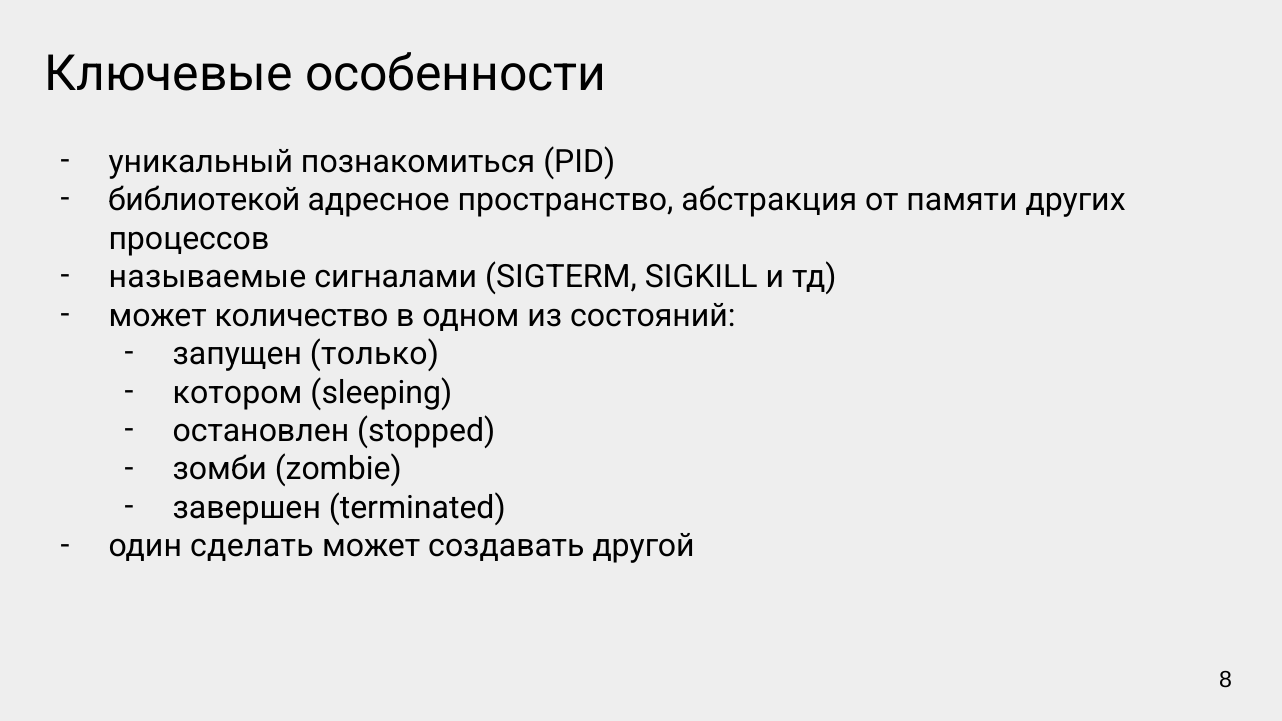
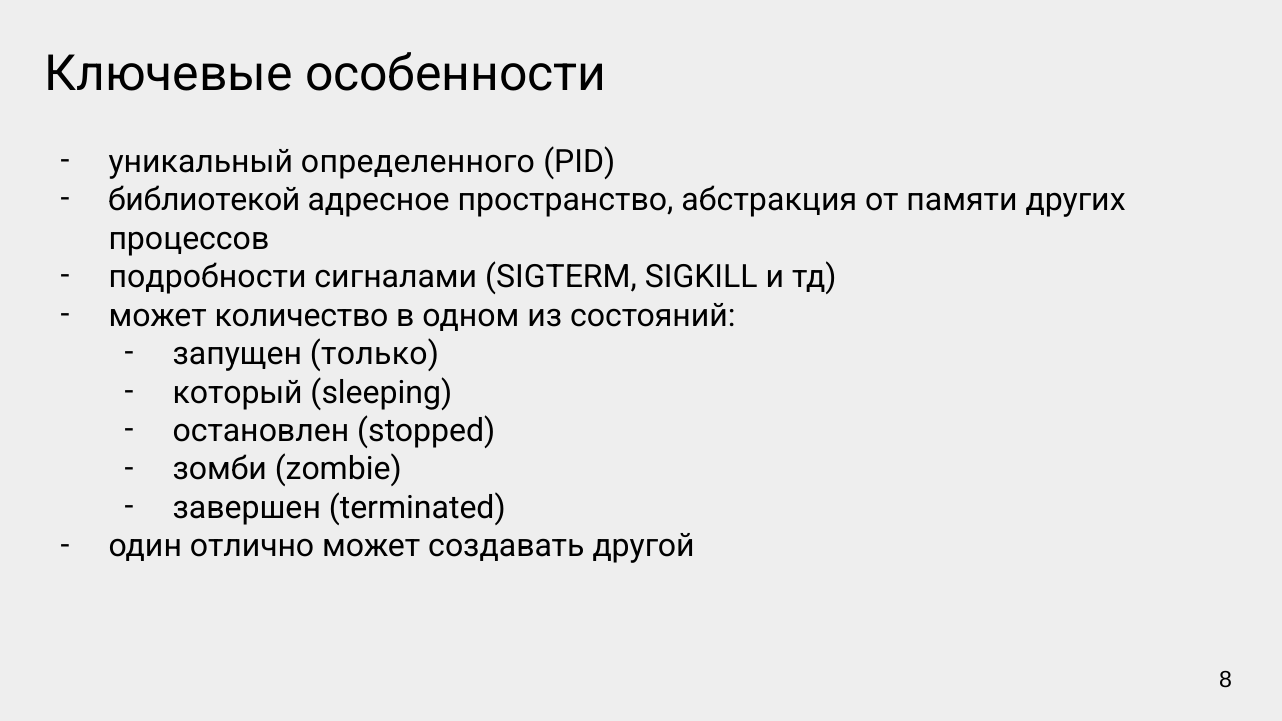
познакомиться: познакомиться -> определенного (418, 162)
называемые: называемые -> подробности (208, 277)
котором: котором -> который (238, 393)
сделать: сделать -> отлично (252, 546)
